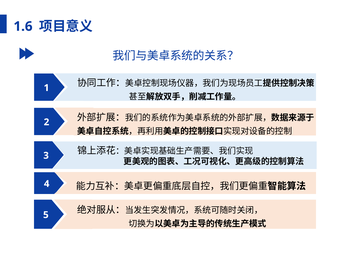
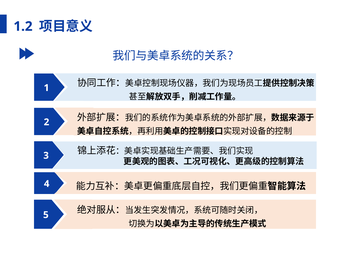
1.6: 1.6 -> 1.2 (23, 26)
